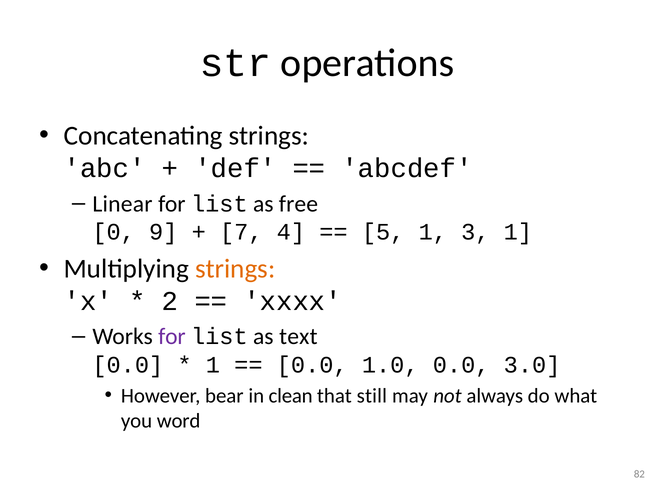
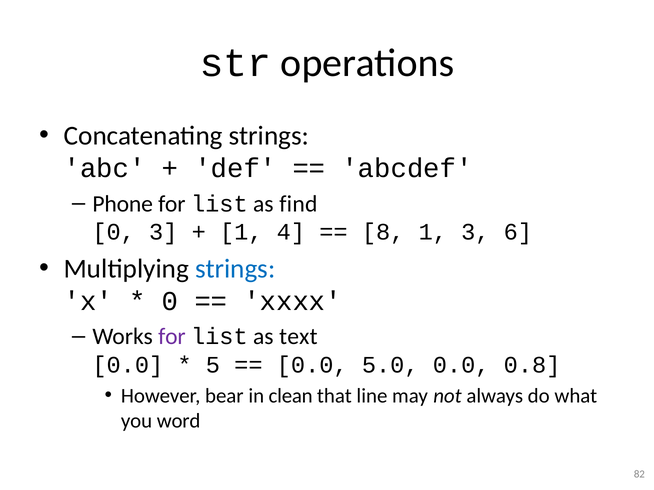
Linear: Linear -> Phone (123, 204)
free: free -> find (298, 204)
0 9: 9 -> 3 (163, 232)
7: 7 -> 1 (241, 232)
5: 5 -> 8 (383, 232)
3 1: 1 -> 6 (518, 232)
strings colour: orange -> blue (235, 269)
2: 2 -> 0 (170, 302)
1: 1 -> 5 (213, 365)
1.0: 1.0 -> 5.0 (390, 365)
3.0: 3.0 -> 0.8 (532, 365)
still: still -> line (372, 396)
